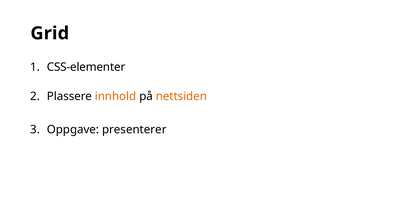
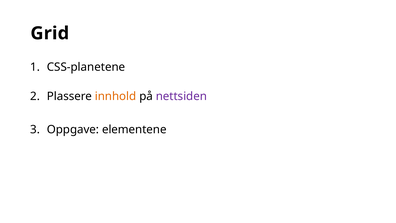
CSS-elementer: CSS-elementer -> CSS-planetene (86, 67)
nettsiden colour: orange -> purple (181, 96)
presenterer: presenterer -> elementene (134, 130)
